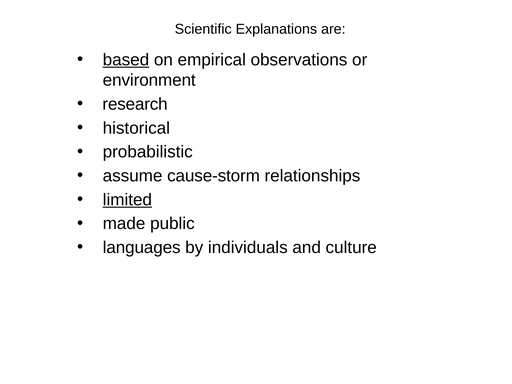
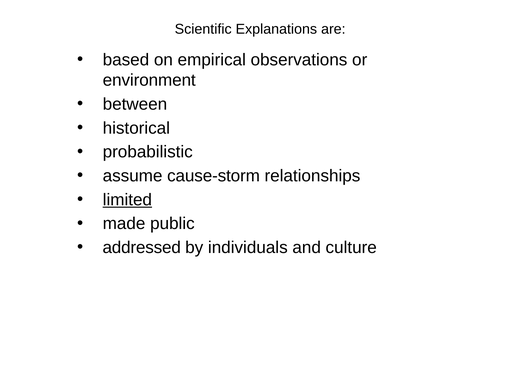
based underline: present -> none (126, 60)
research: research -> between (135, 104)
languages: languages -> addressed (142, 248)
